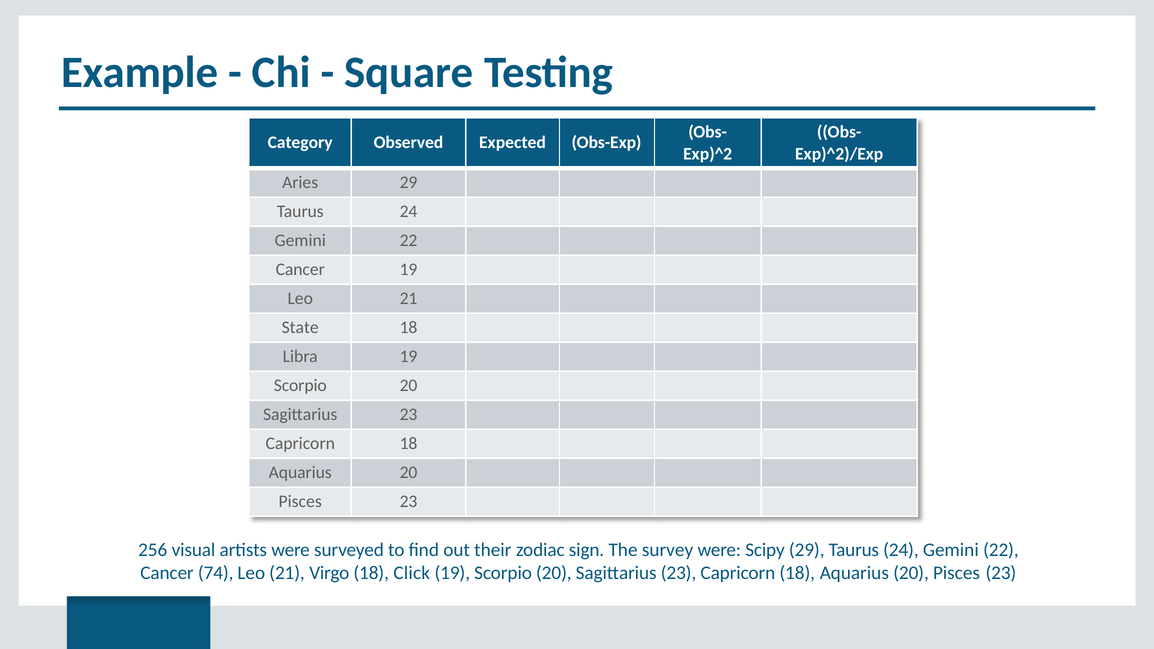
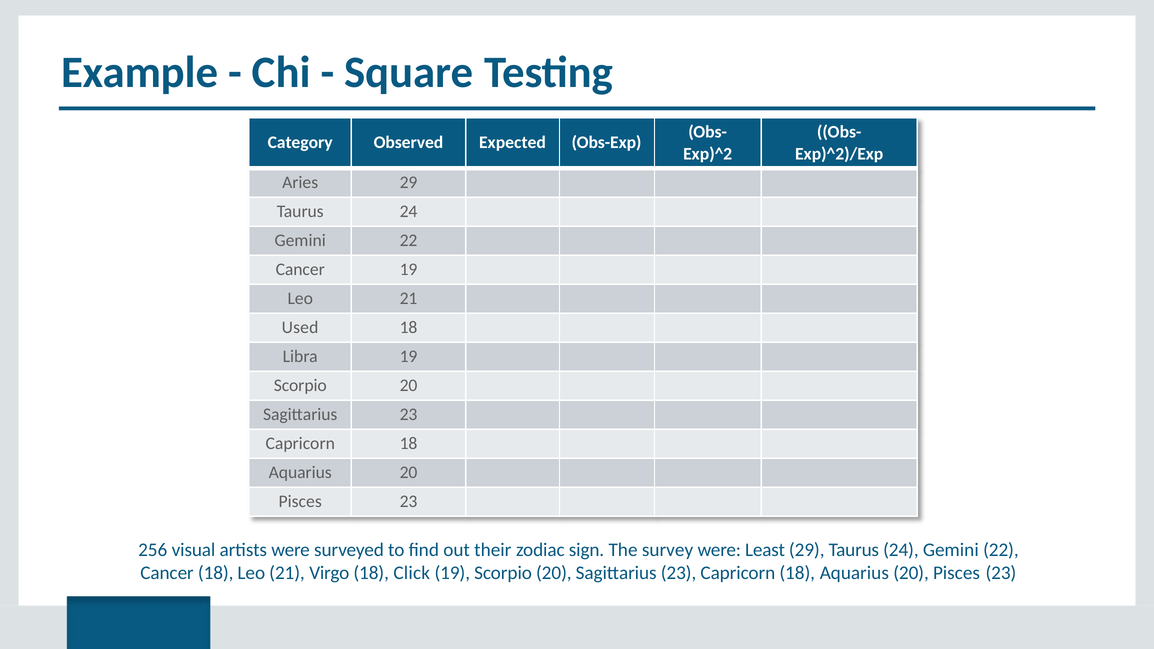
State: State -> Used (300, 327)
Scipy: Scipy -> Least (765, 550)
Cancer 74: 74 -> 18 (216, 573)
